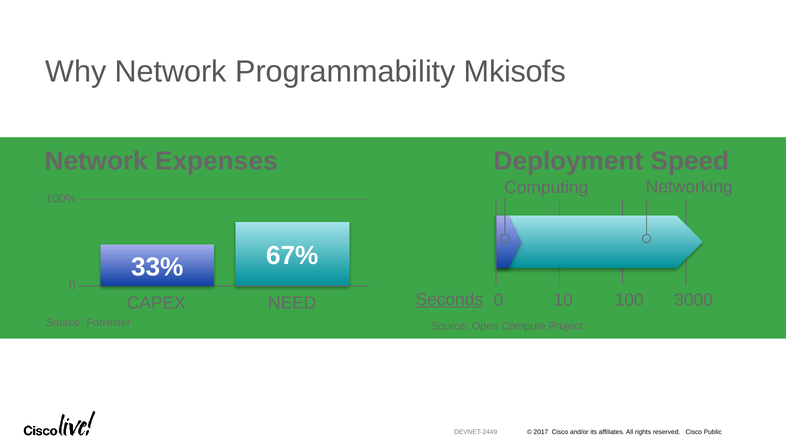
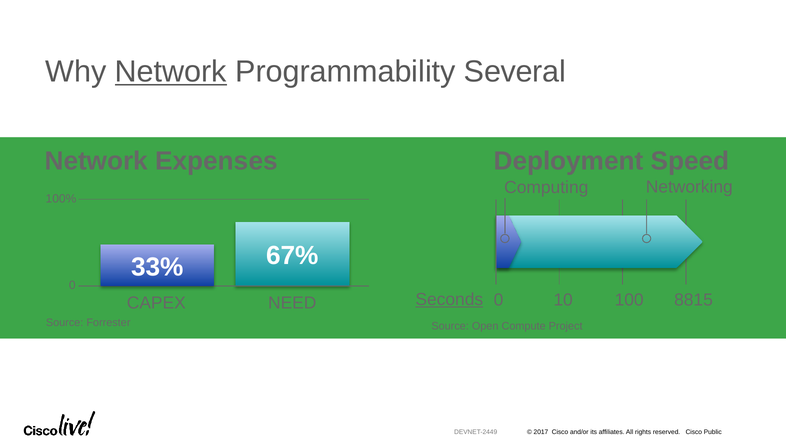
Network underline: none -> present (171, 72)
Mkisofs: Mkisofs -> Several (515, 72)
3000: 3000 -> 8815 (694, 300)
